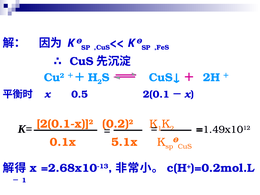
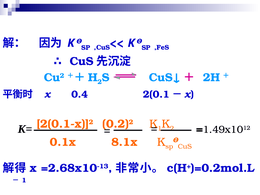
0.5: 0.5 -> 0.4 (80, 94)
5.1x: 5.1x -> 8.1x (124, 142)
